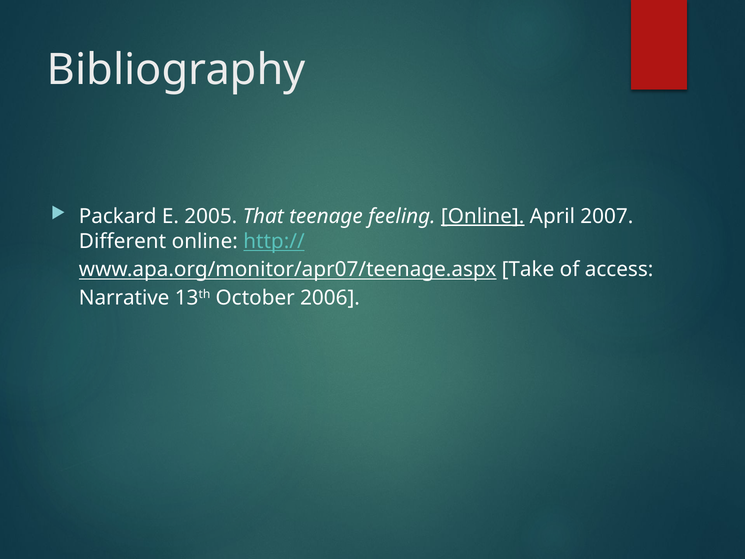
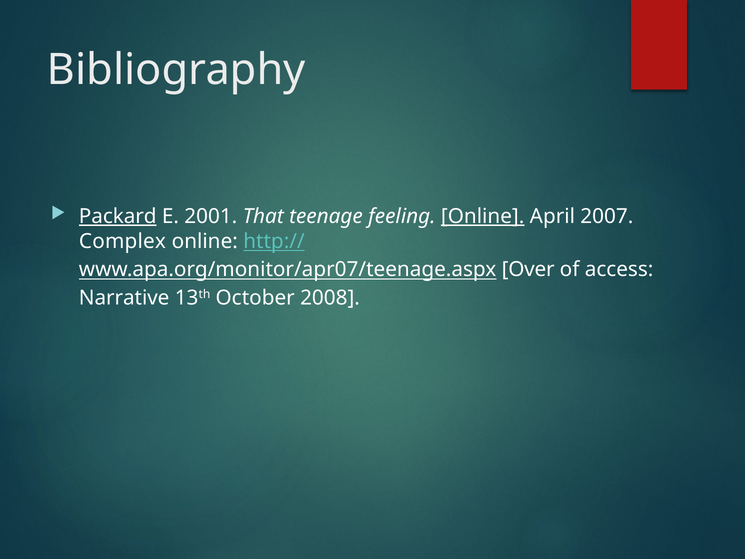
Packard underline: none -> present (118, 216)
2005: 2005 -> 2001 (211, 216)
Different: Different -> Complex (122, 241)
Take: Take -> Over (528, 269)
2006: 2006 -> 2008 (330, 298)
